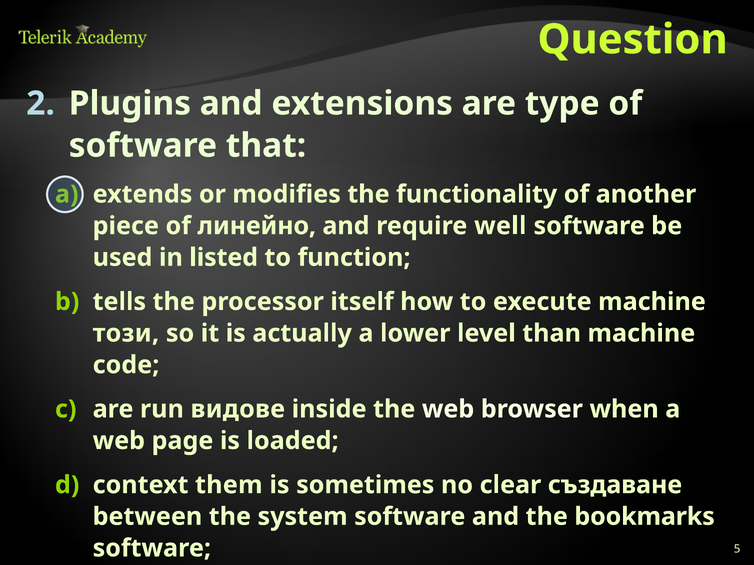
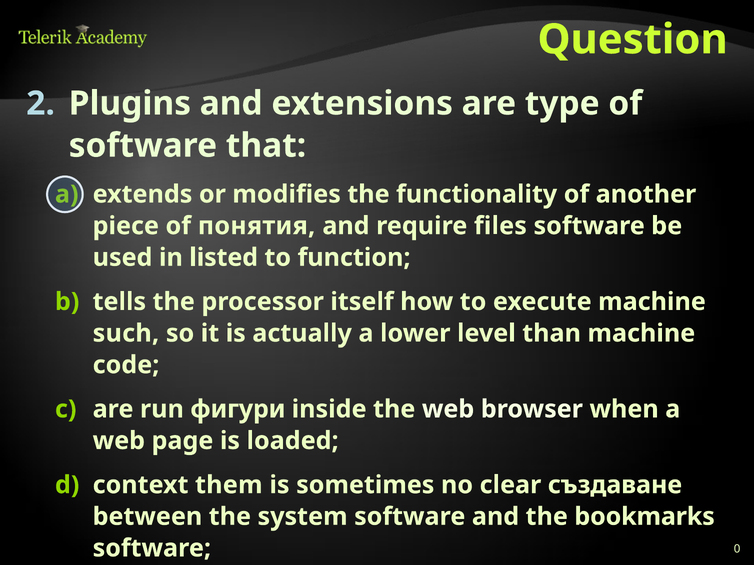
линейно: линейно -> понятия (257, 226)
well: well -> files (500, 226)
този: този -> such (126, 334)
видове: видове -> фигури (238, 409)
5: 5 -> 0 (737, 550)
